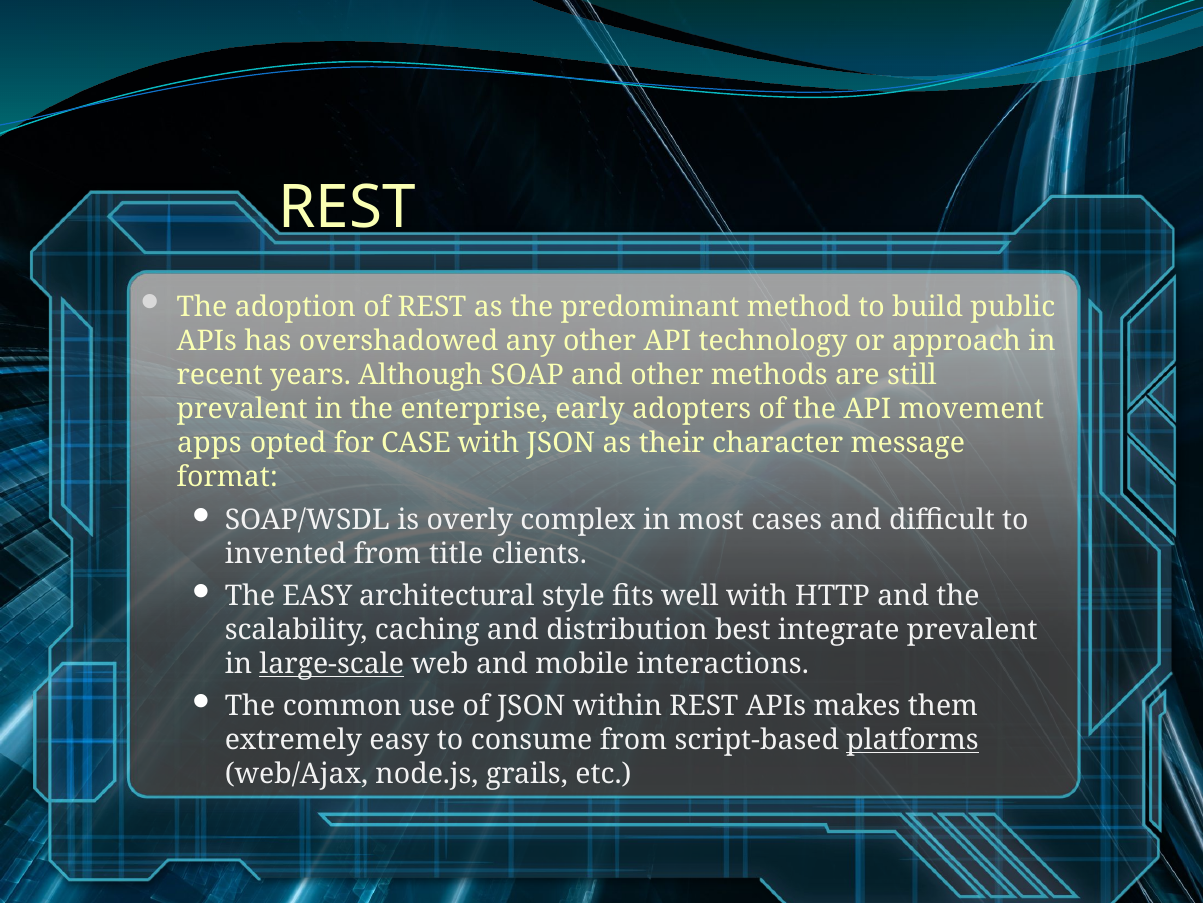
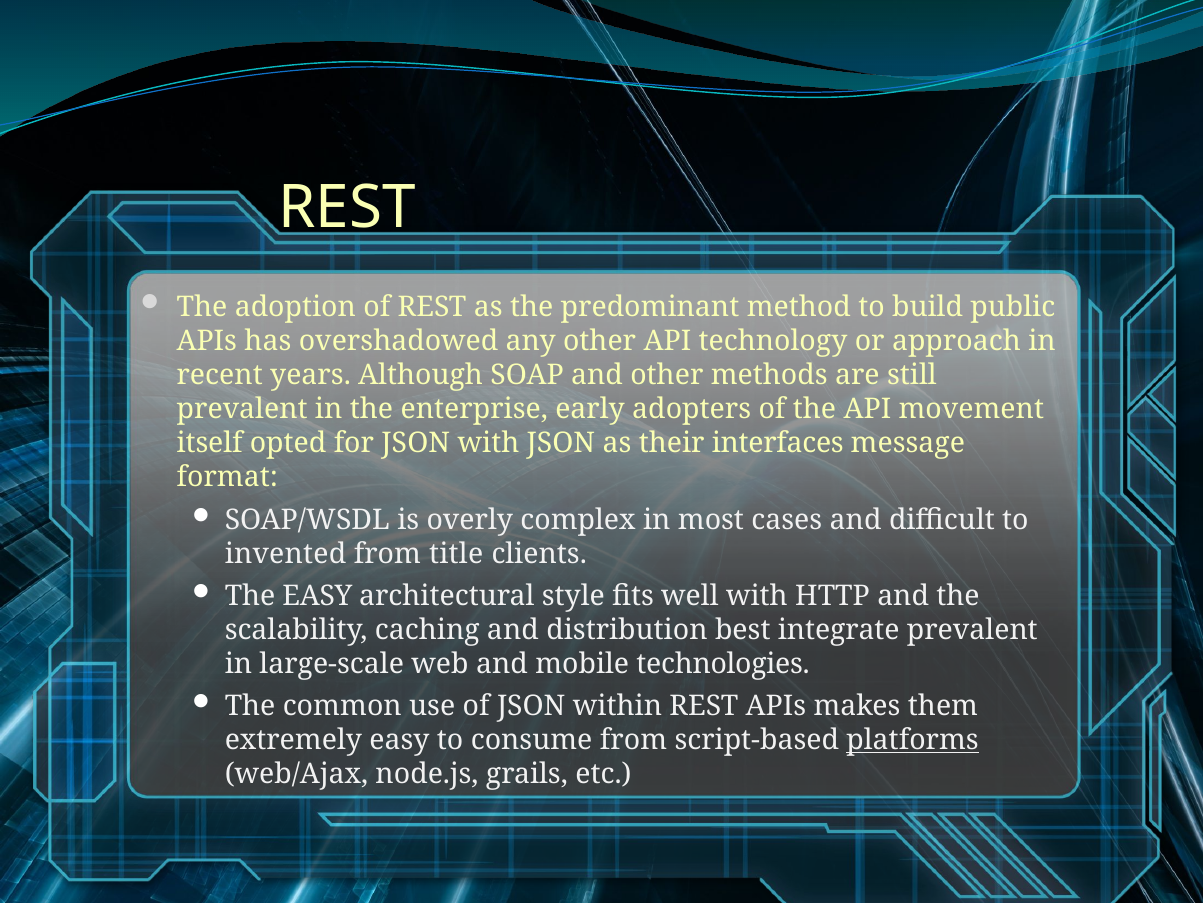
apps: apps -> itself (210, 443)
for CASE: CASE -> JSON (416, 443)
character: character -> interfaces (778, 443)
large-scale underline: present -> none (332, 664)
interactions: interactions -> technologies (723, 664)
